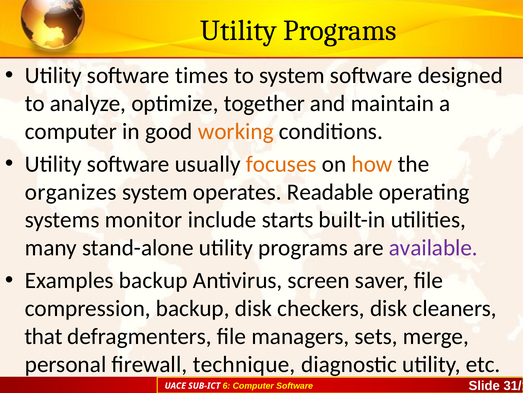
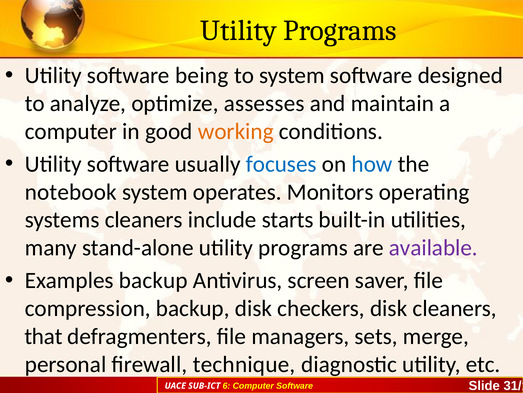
times: times -> being (202, 75)
together: together -> assesses (264, 103)
focuses colour: orange -> blue (281, 164)
how colour: orange -> blue (372, 164)
organizes: organizes -> notebook (71, 192)
Readable: Readable -> Monitors (330, 192)
systems monitor: monitor -> cleaners (144, 220)
